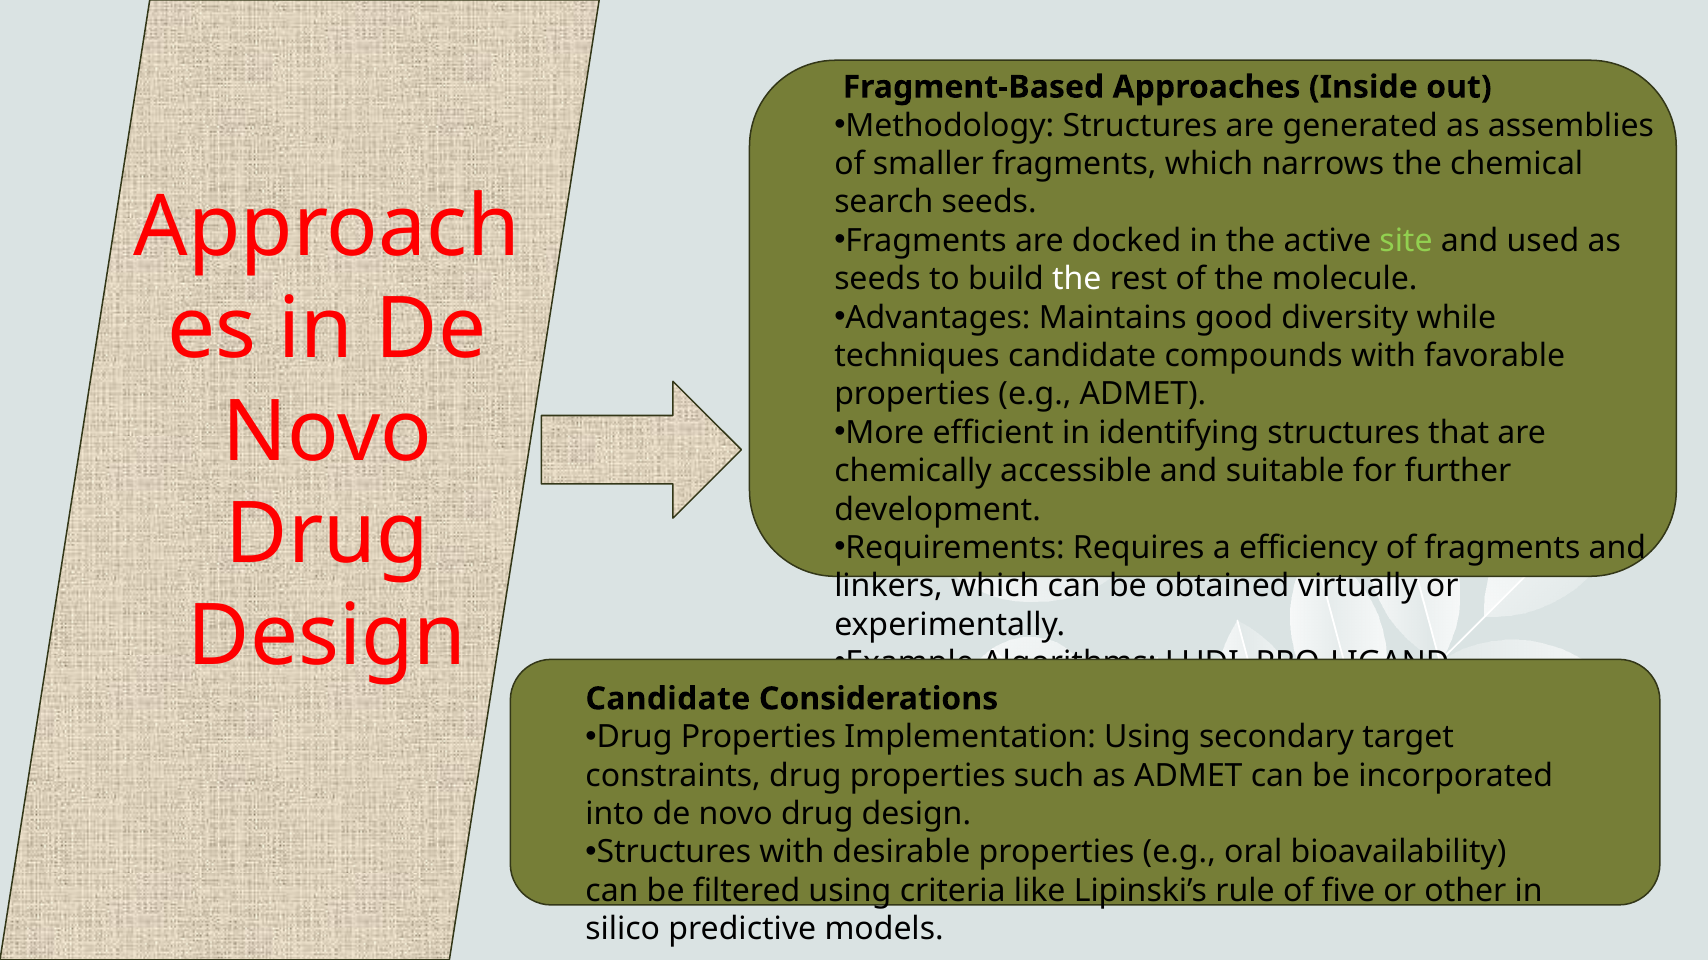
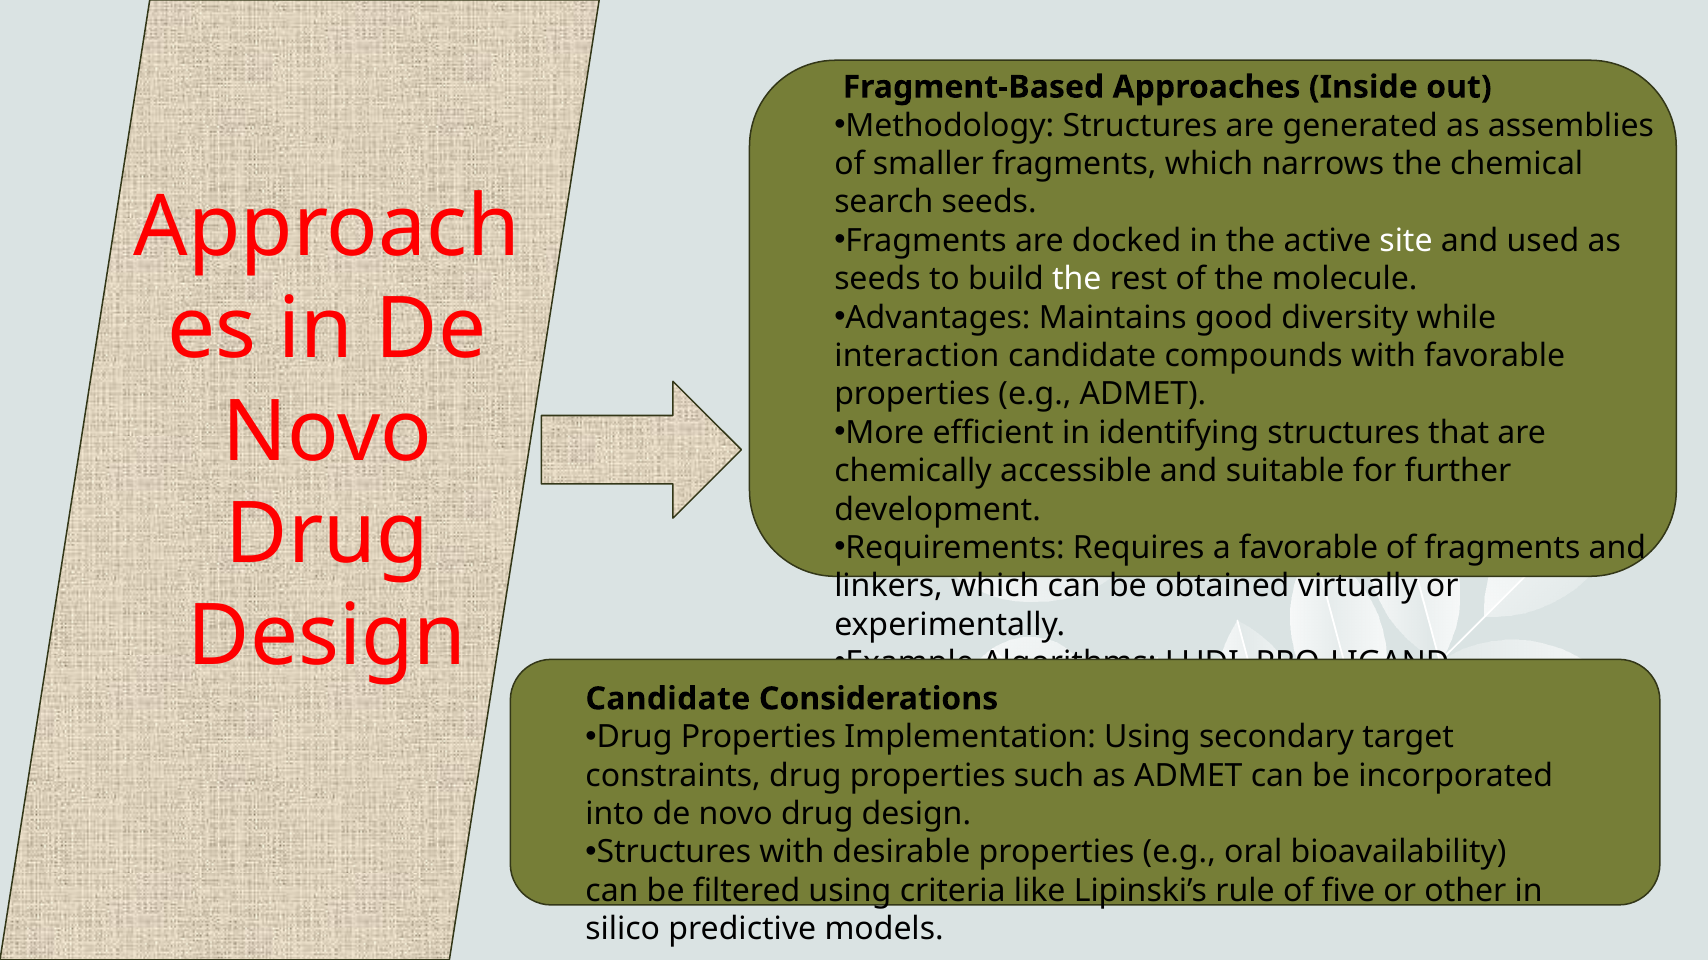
site colour: light green -> white (1406, 241)
techniques: techniques -> interaction (917, 356)
a efficiency: efficiency -> favorable (1308, 548)
